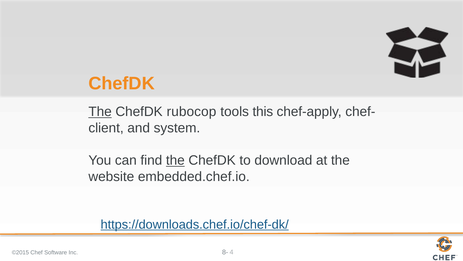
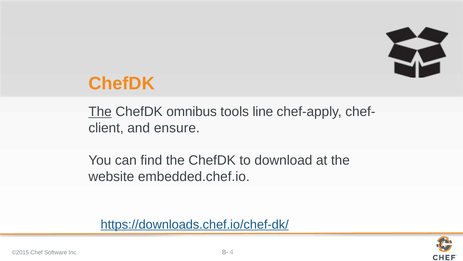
rubocop: rubocop -> omnibus (192, 112)
this: this -> line (263, 112)
system: system -> ensure (177, 128)
the underline: present -> none (175, 160)
